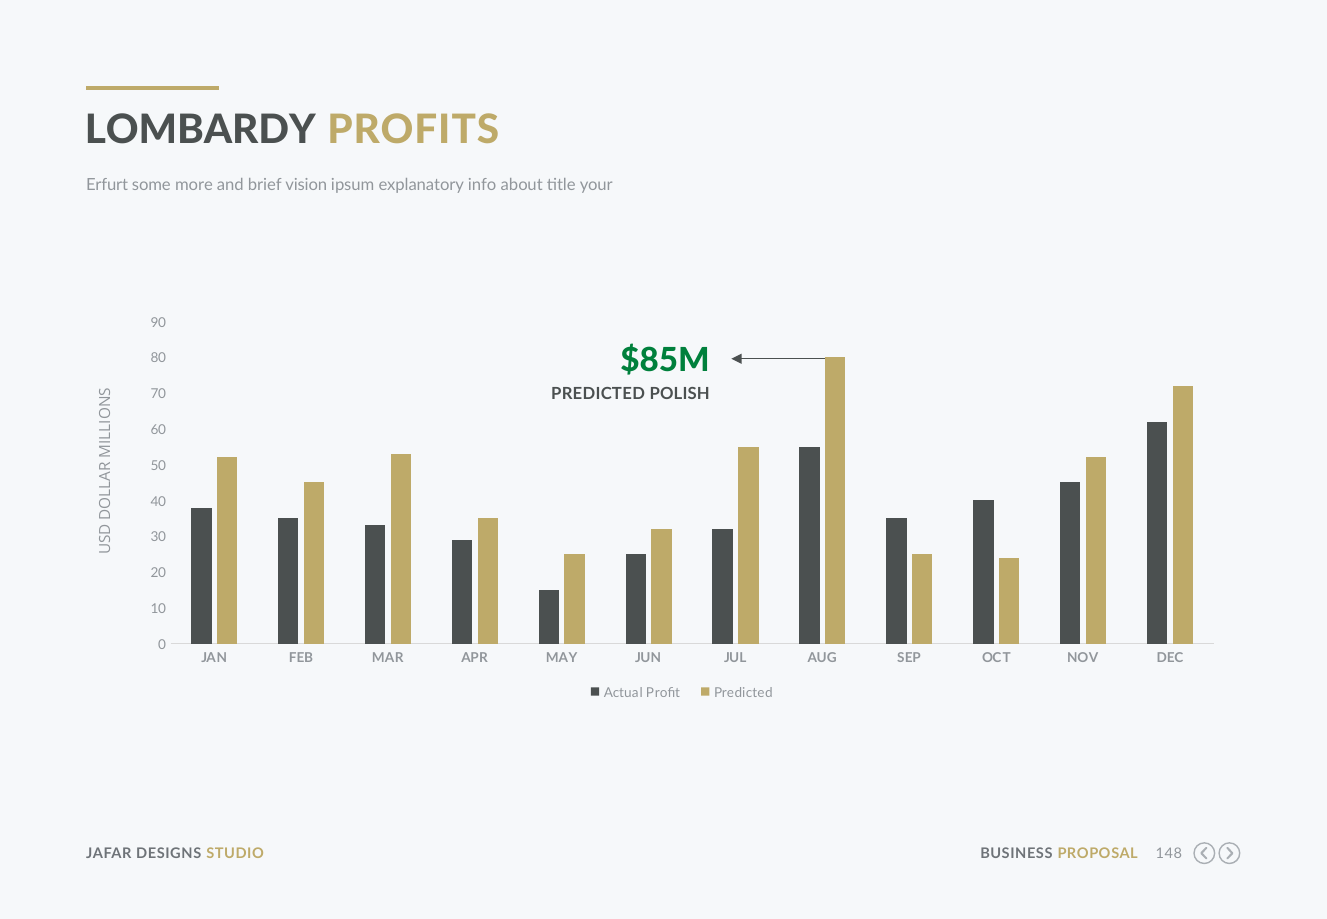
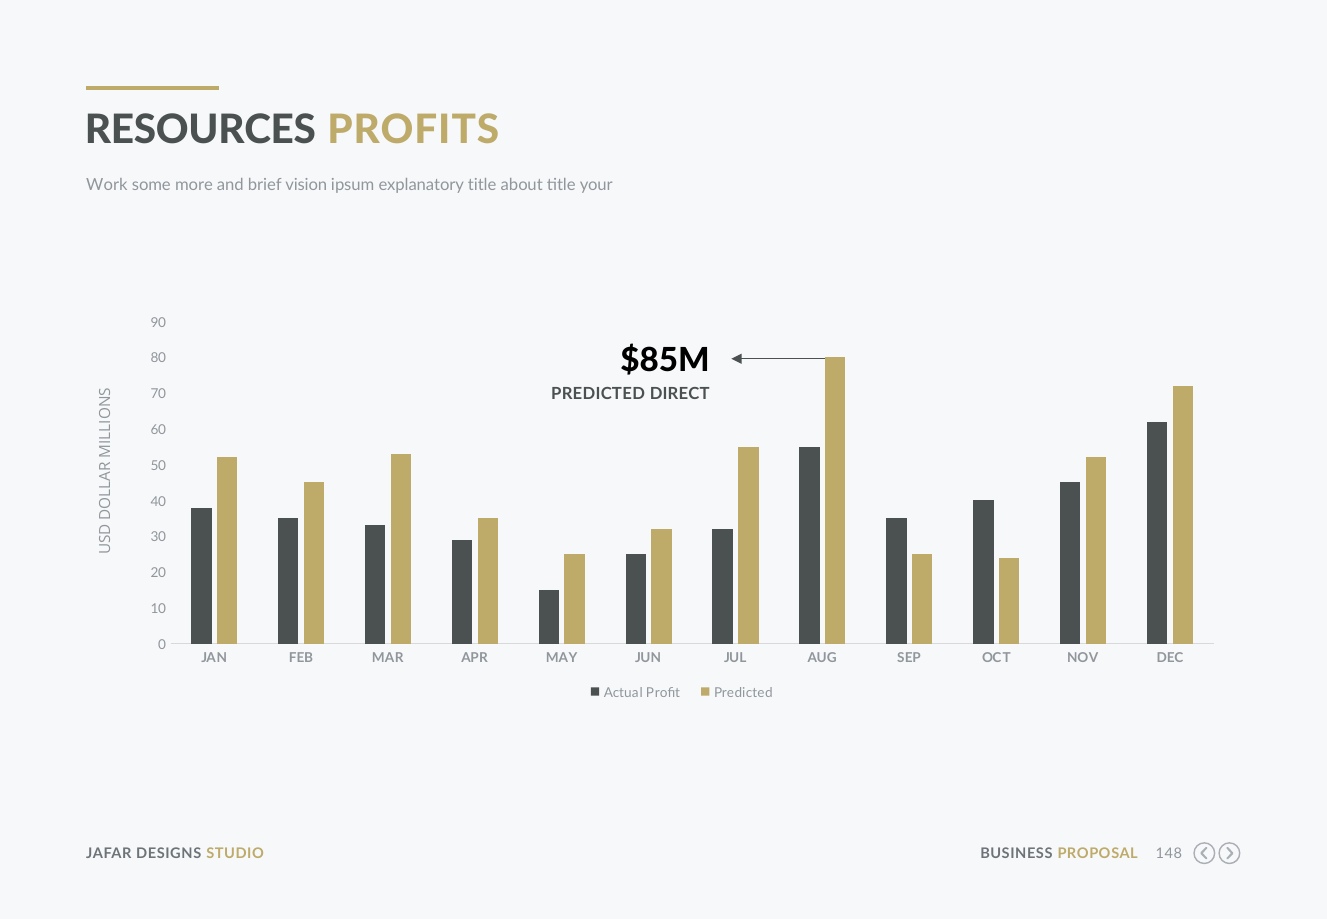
LOMBARDY: LOMBARDY -> RESOURCES (200, 130)
Erfurt: Erfurt -> Work (107, 185)
explanatory info: info -> title (482, 185)
$85M colour: green -> black (665, 361)
POLISH: POLISH -> DIRECT (680, 393)
